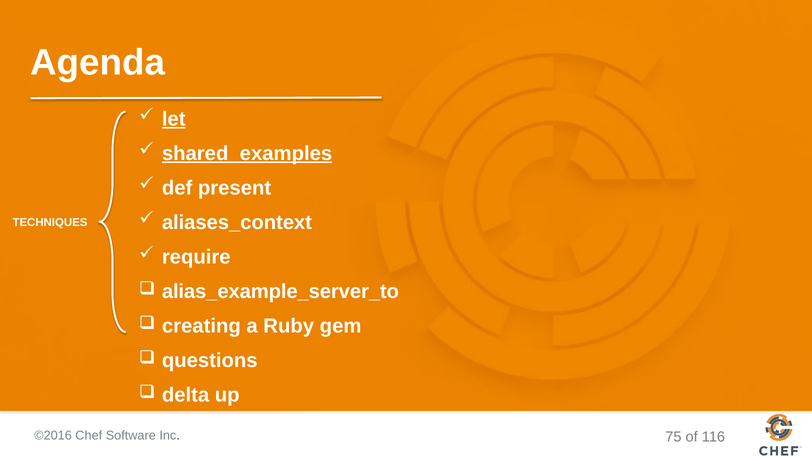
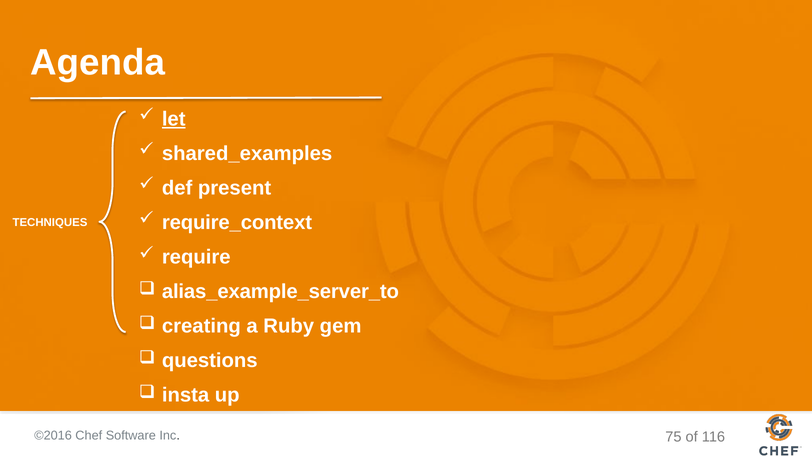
shared_examples underline: present -> none (247, 153)
aliases_context: aliases_context -> require_context (237, 222)
delta: delta -> insta (186, 395)
